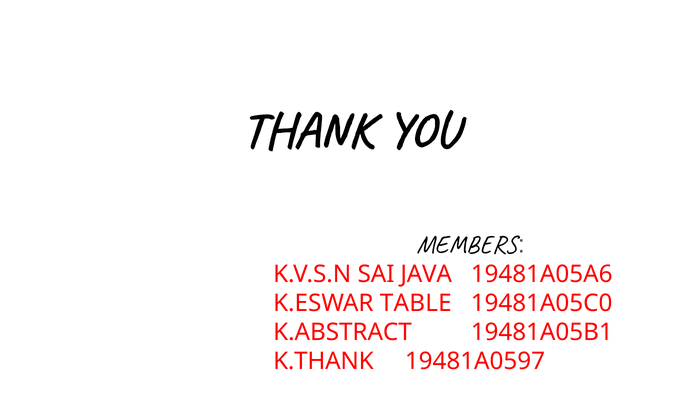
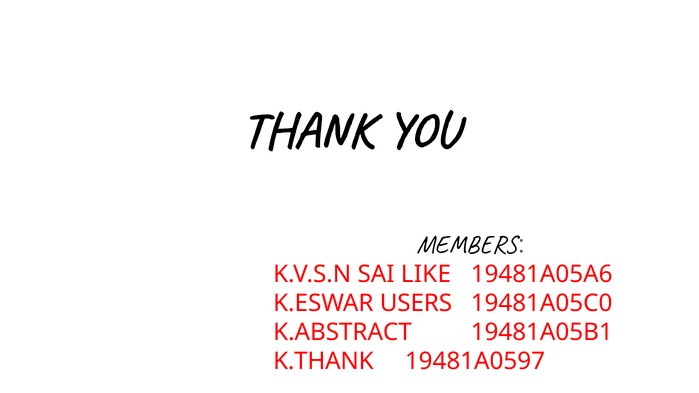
JAVA: JAVA -> LIKE (426, 274)
TABLE: TABLE -> USERS (416, 303)
